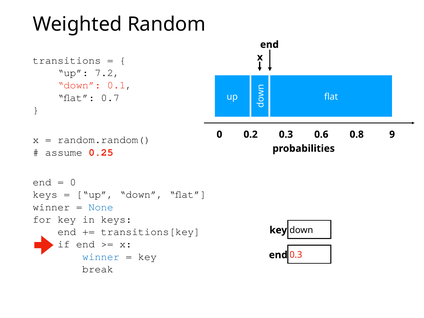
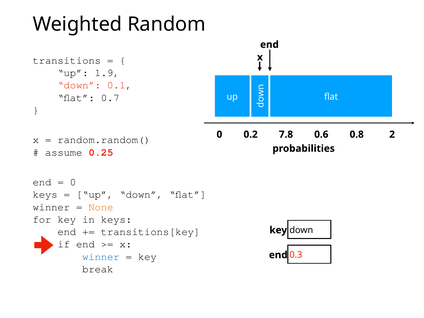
7.2: 7.2 -> 1.9 (107, 73)
0.2 0.3: 0.3 -> 7.8 (286, 134)
9: 9 -> 2 (392, 134)
None colour: blue -> orange (101, 207)
